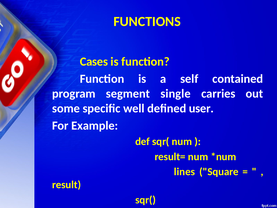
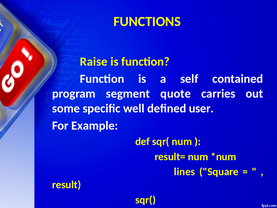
Cases: Cases -> Raise (94, 61)
single: single -> quote (176, 94)
